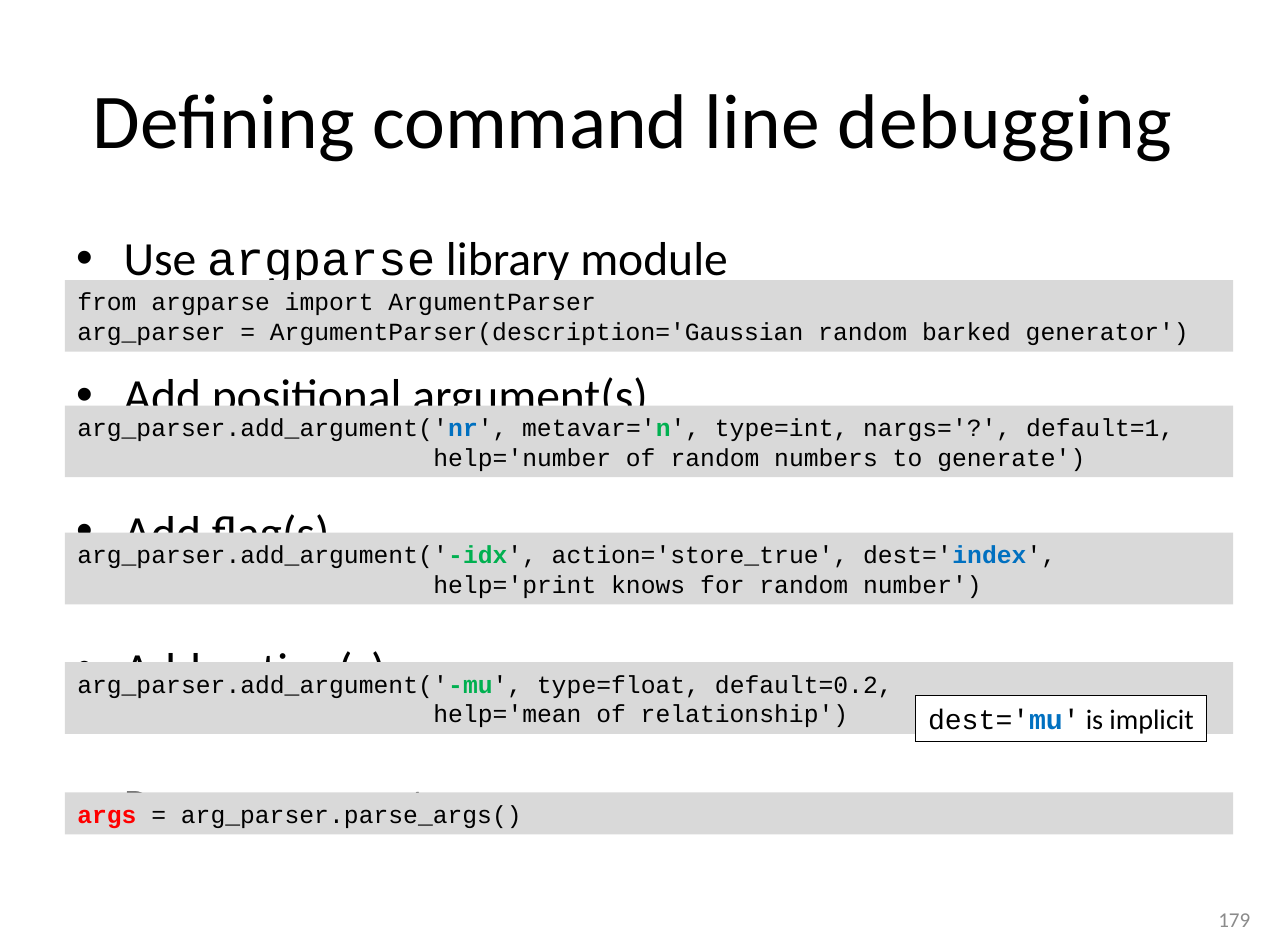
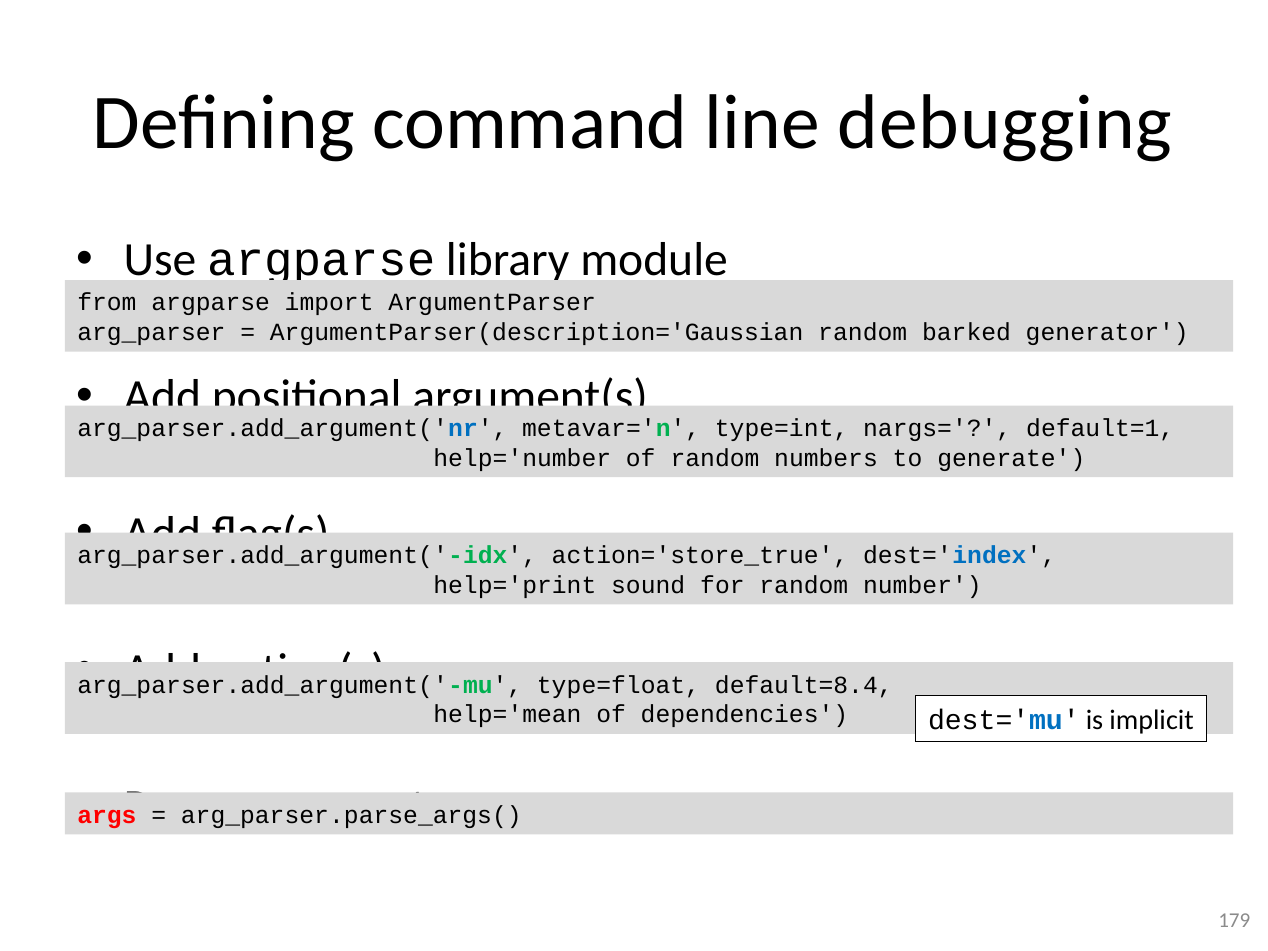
knows: knows -> sound (648, 585)
default=0.2: default=0.2 -> default=8.4 (804, 685)
relationship: relationship -> dependencies (744, 715)
